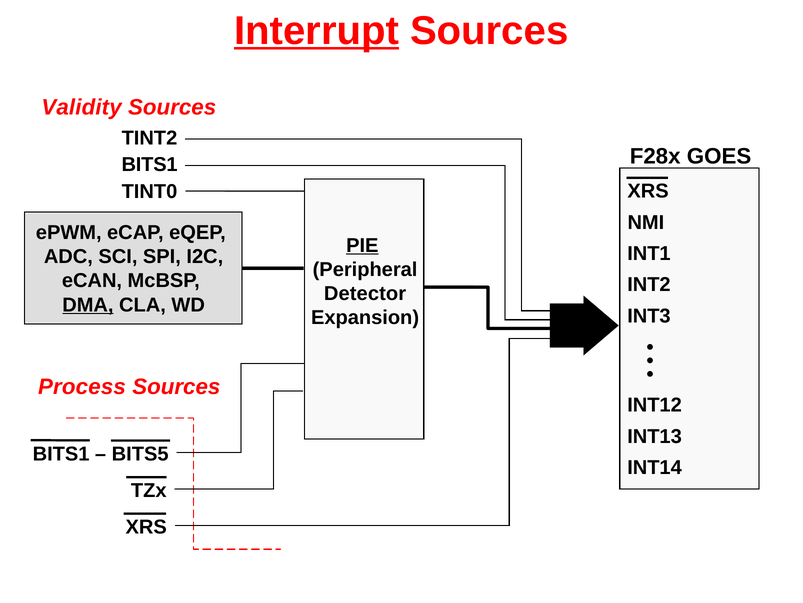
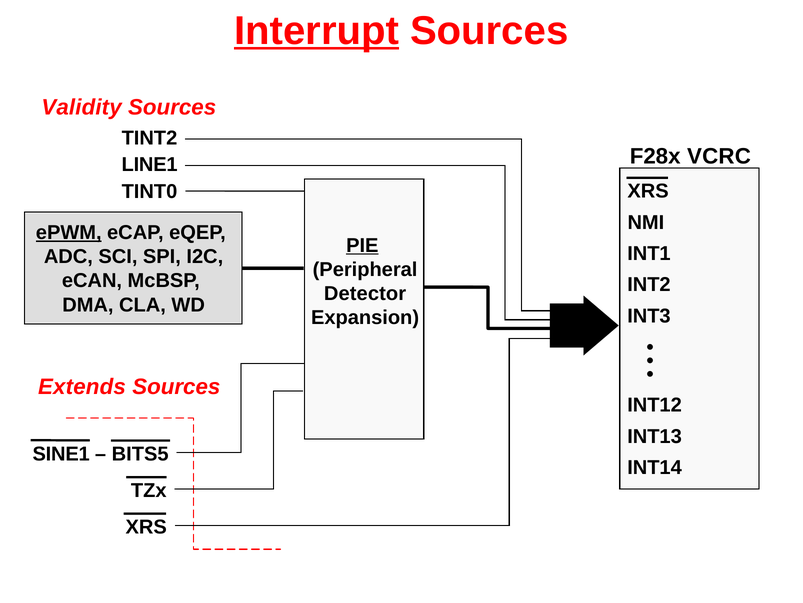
GOES: GOES -> VCRC (719, 156)
BITS1: BITS1 -> LINE1 (150, 165)
ePWM underline: none -> present (69, 232)
DMA underline: present -> none (88, 305)
Process: Process -> Extends (82, 387)
BITS1: BITS1 -> SINE1 (61, 453)
